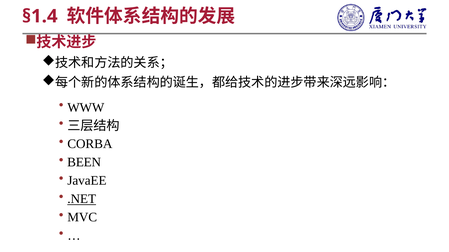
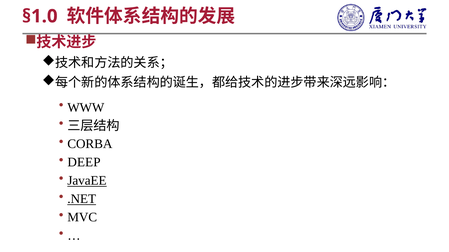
§1.4: §1.4 -> §1.0 (40, 16)
BEEN: BEEN -> DEEP (84, 163)
JavaEE underline: none -> present (87, 181)
